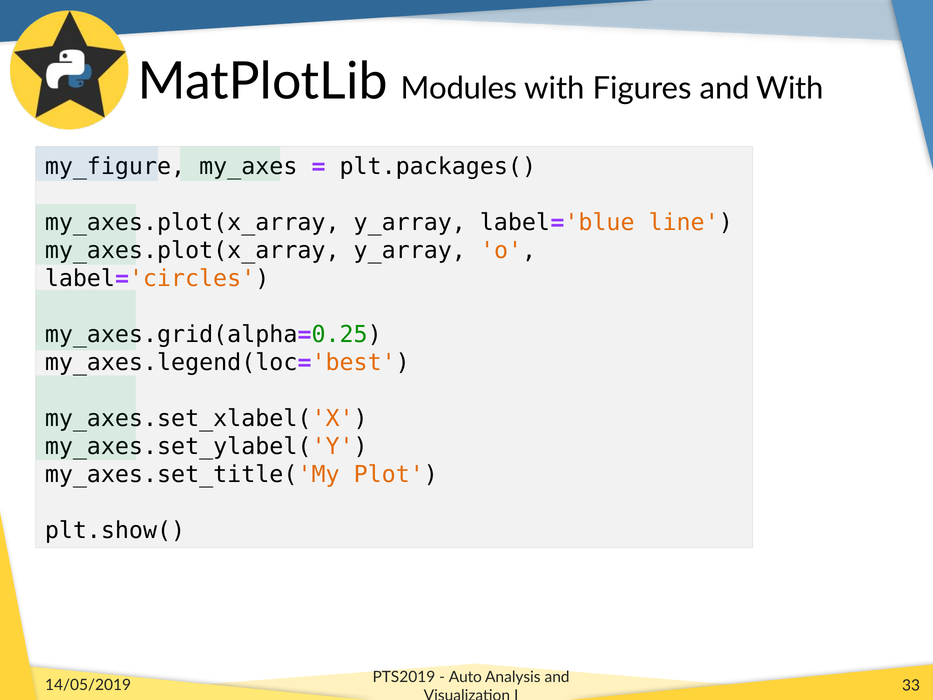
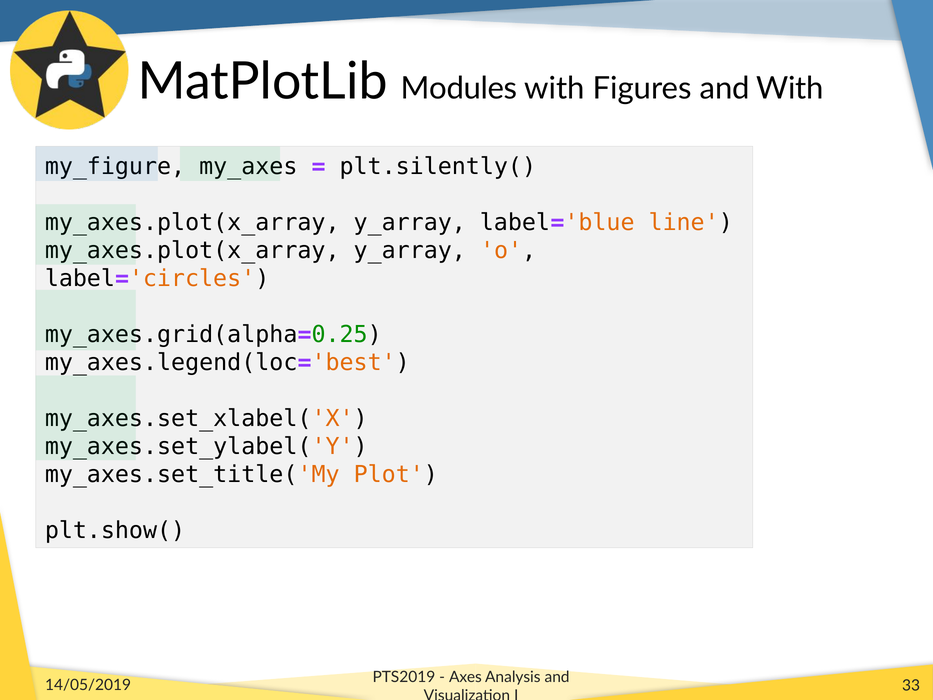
plt.packages(: plt.packages( -> plt.silently( (438, 167)
Auto: Auto -> Axes (465, 677)
